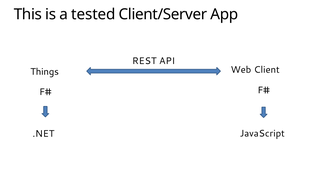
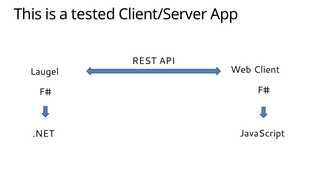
Things: Things -> Laugel (45, 72)
